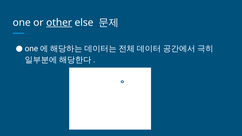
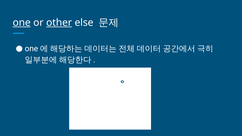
one underline: none -> present (22, 23)
